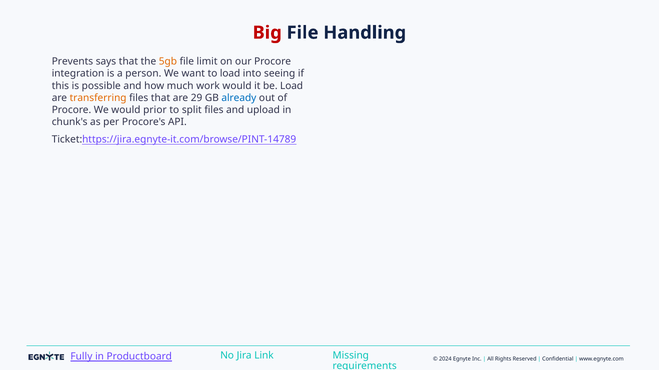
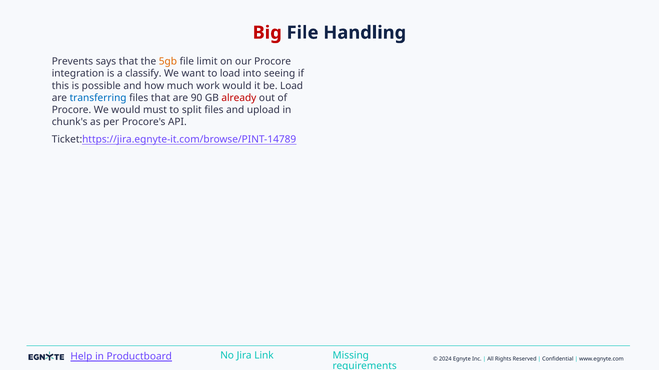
person: person -> classify (143, 74)
transferring colour: orange -> blue (98, 98)
29: 29 -> 90 (197, 98)
already colour: blue -> red (239, 98)
prior: prior -> must (155, 110)
Fully: Fully -> Help (81, 357)
